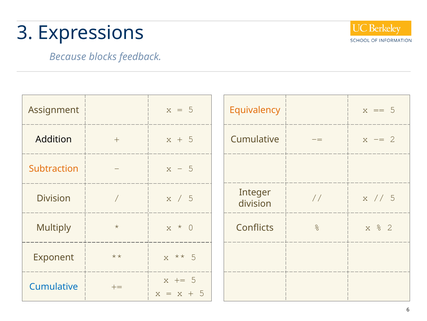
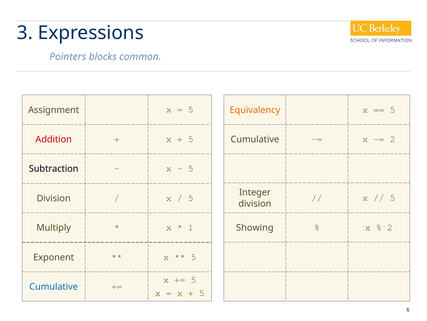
Because: Because -> Pointers (68, 57)
feedback: feedback -> common (140, 57)
Addition colour: black -> red (54, 139)
Subtraction colour: orange -> black (54, 169)
Conflicts: Conflicts -> Showing (255, 227)
0: 0 -> 1 (191, 227)
